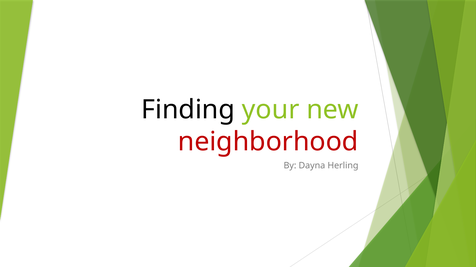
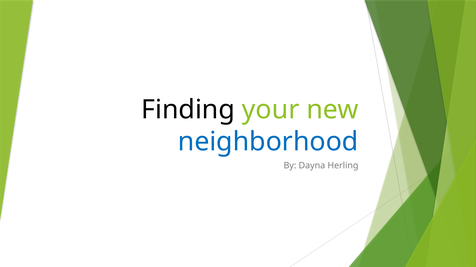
neighborhood colour: red -> blue (268, 142)
